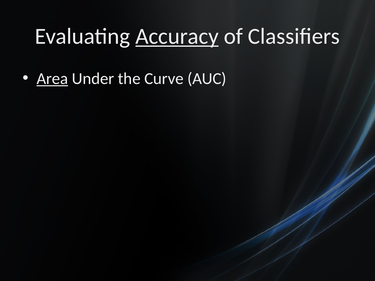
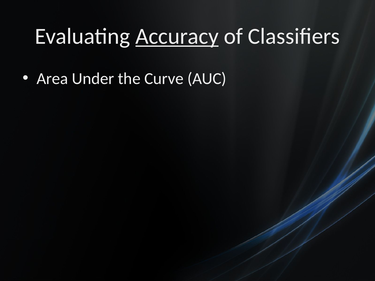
Area underline: present -> none (52, 79)
